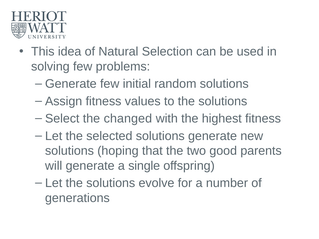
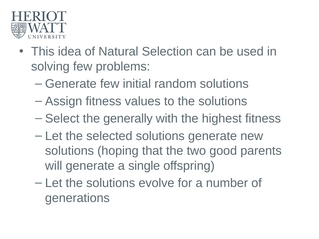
changed: changed -> generally (128, 119)
